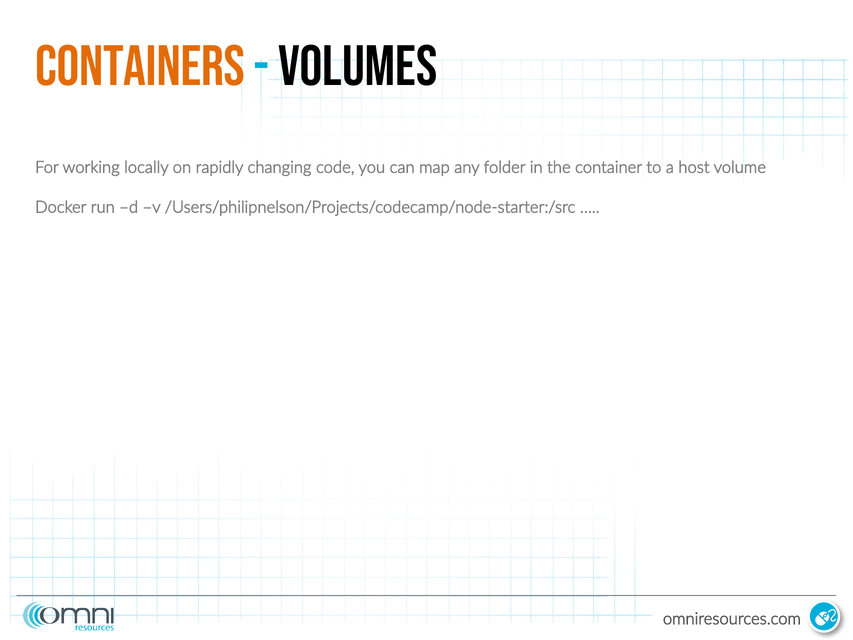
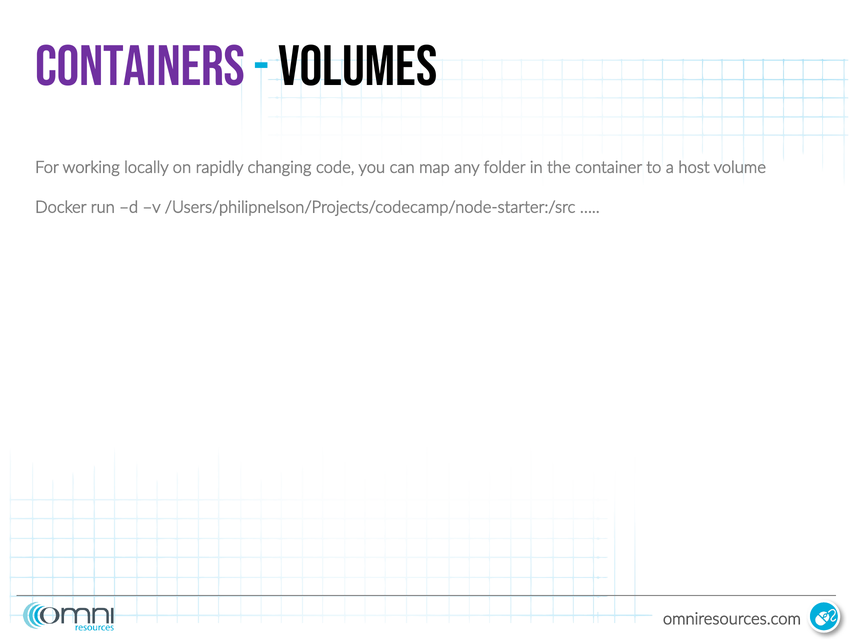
Containers colour: orange -> purple (140, 67)
